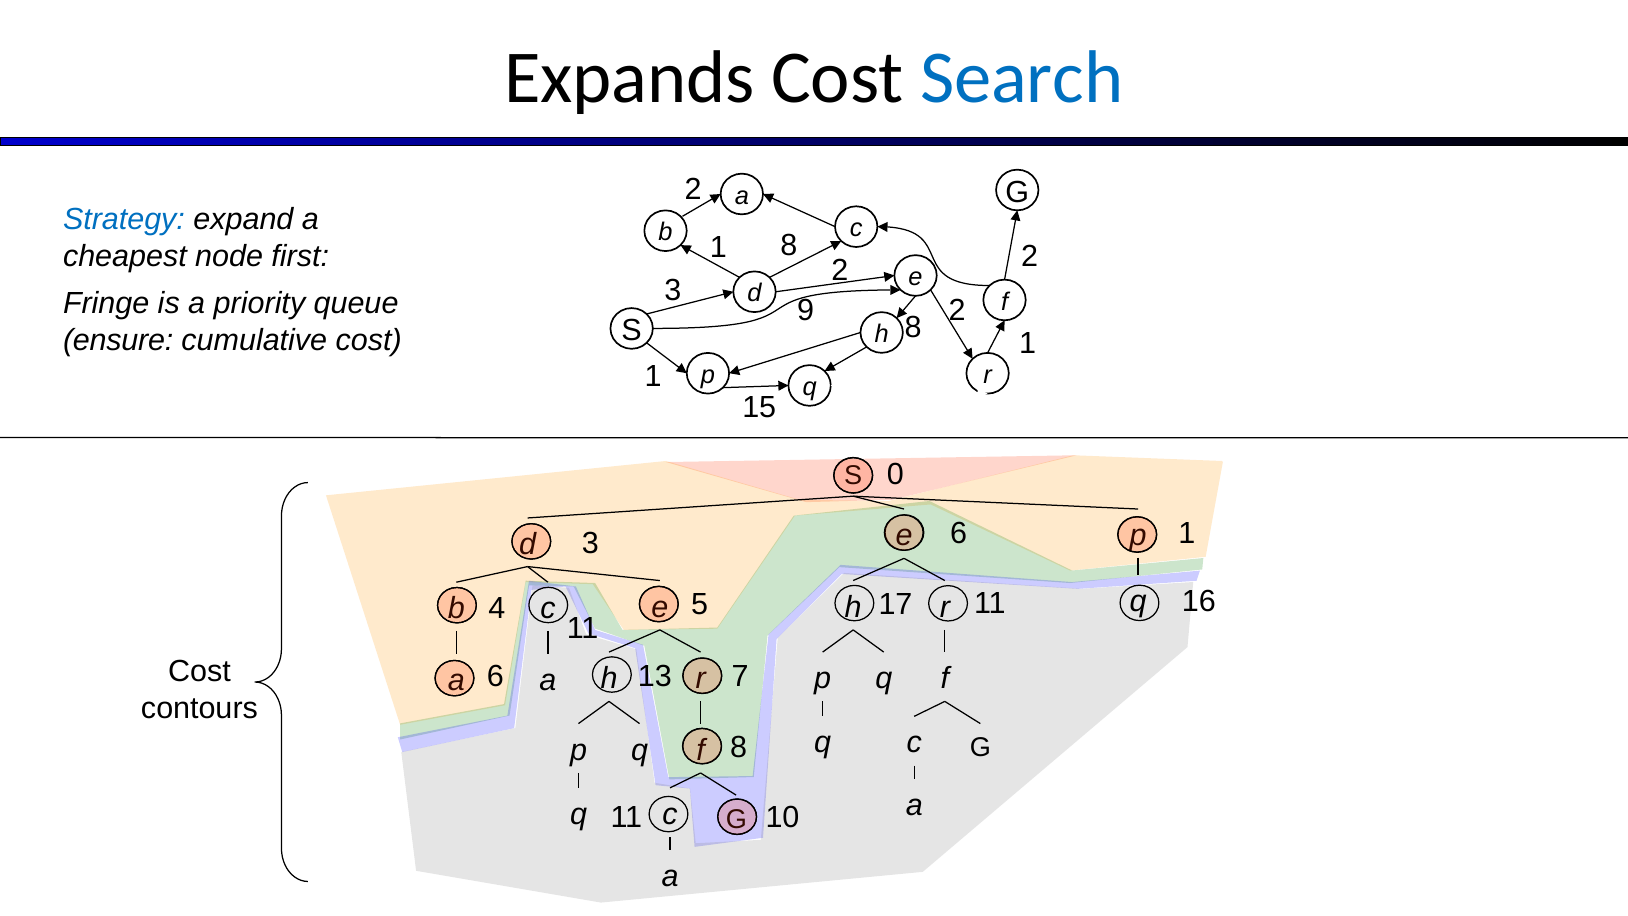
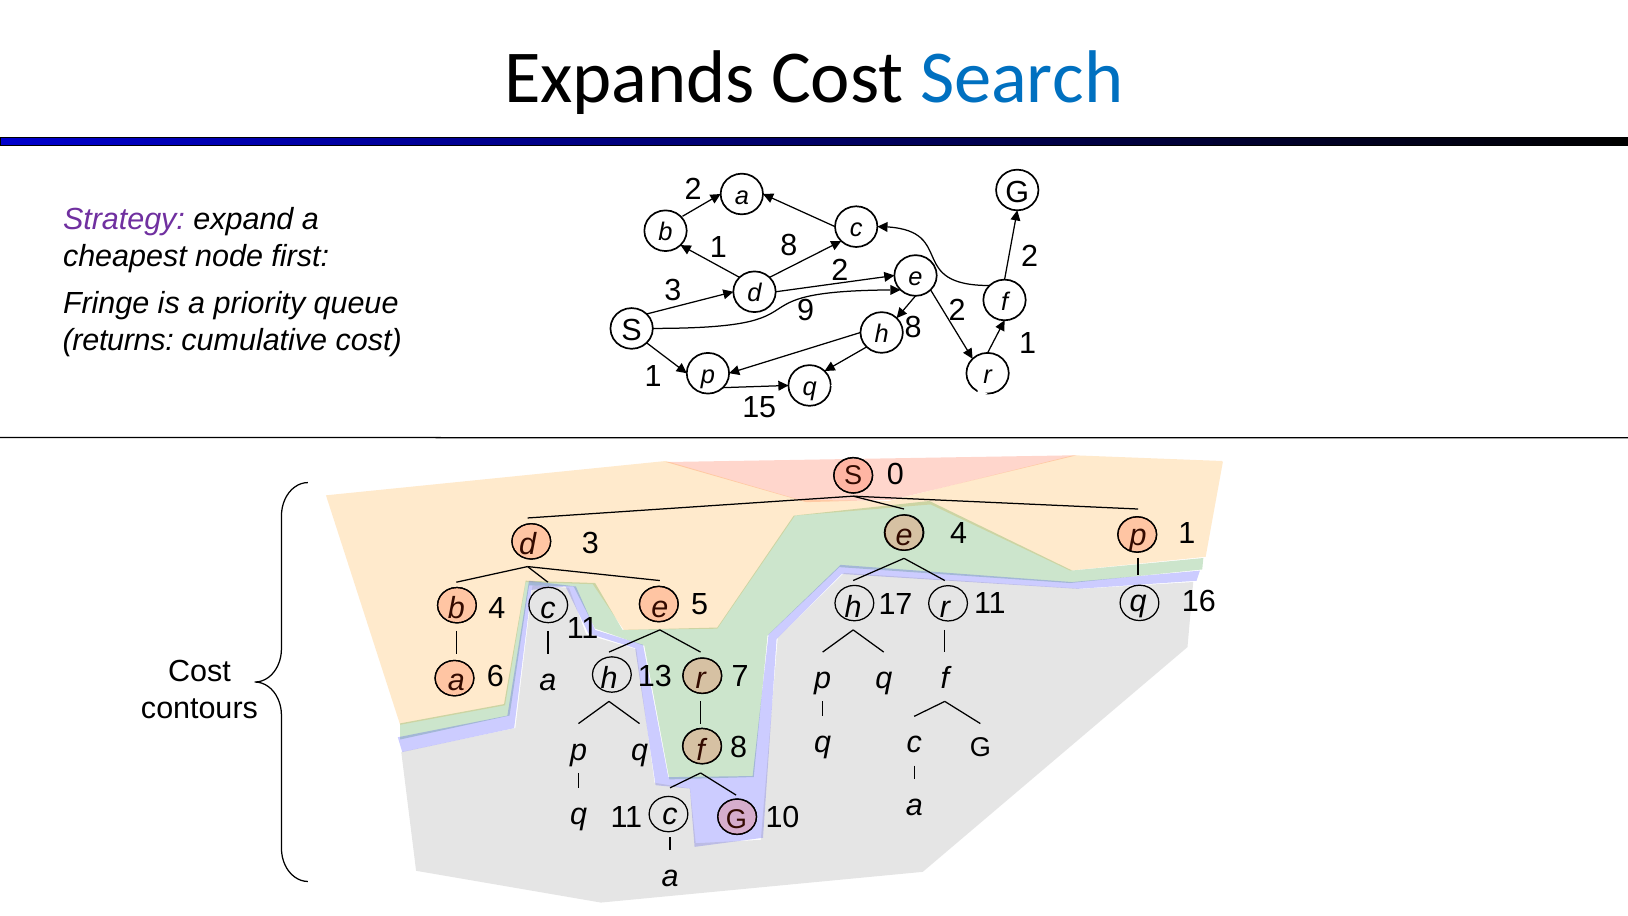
Strategy colour: blue -> purple (124, 220)
ensure: ensure -> returns (118, 340)
3 6: 6 -> 4 (959, 534)
